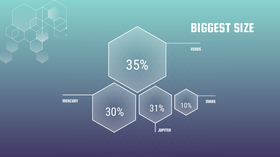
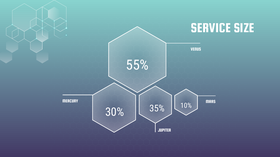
BIGGEST: BIGGEST -> SERVICE (211, 28)
35%: 35% -> 55% (137, 65)
31%: 31% -> 35% (157, 109)
